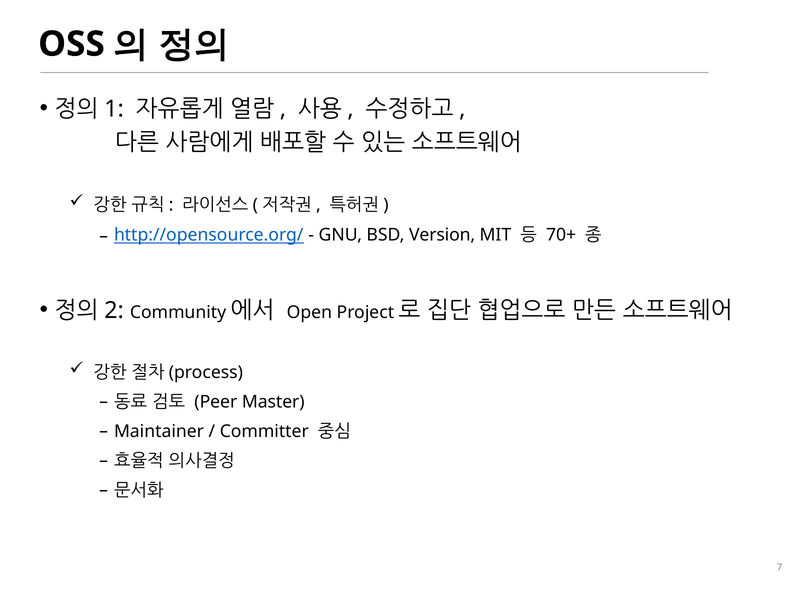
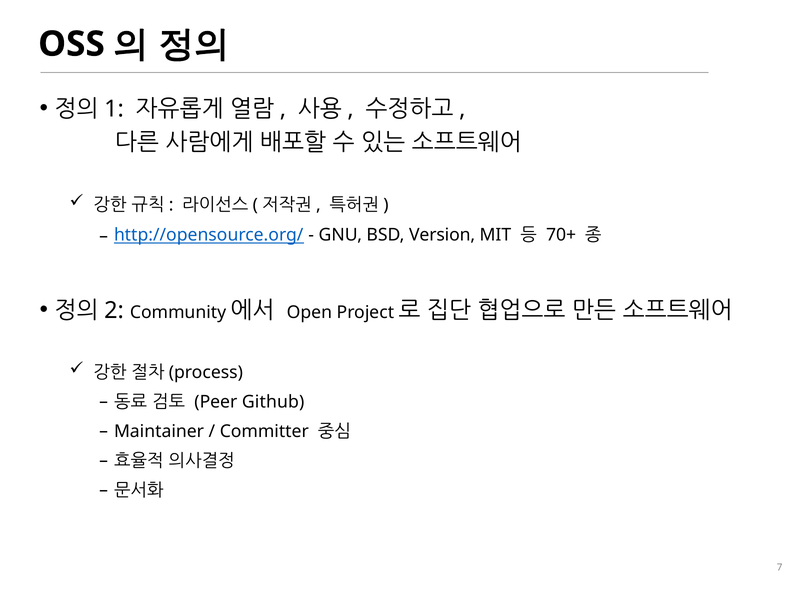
Master: Master -> Github (273, 402)
